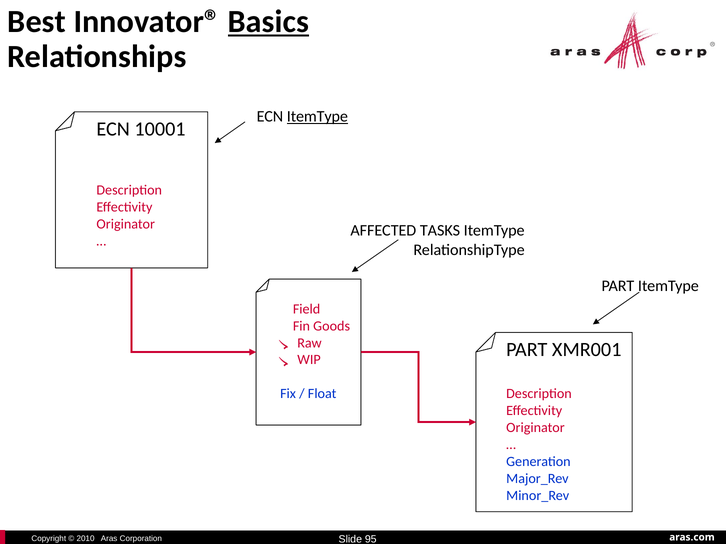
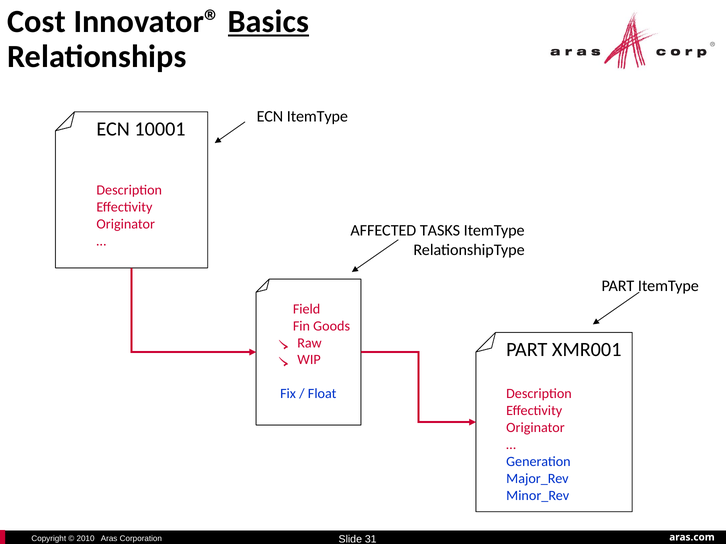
Best: Best -> Cost (37, 22)
ItemType underline: present -> none (317, 117)
95: 95 -> 31 (371, 540)
